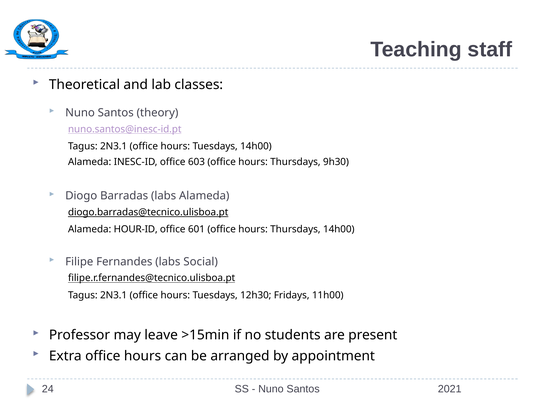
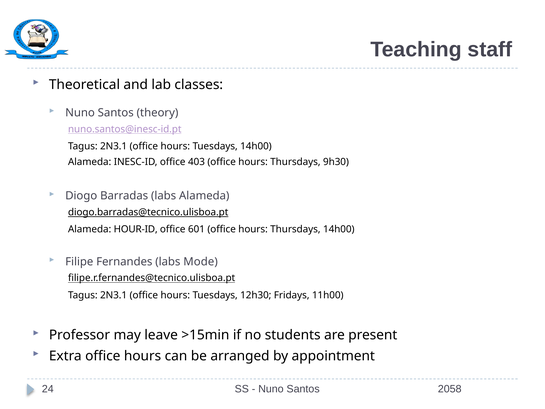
603: 603 -> 403 (196, 162)
Social: Social -> Mode (201, 261)
2021: 2021 -> 2058 (450, 389)
